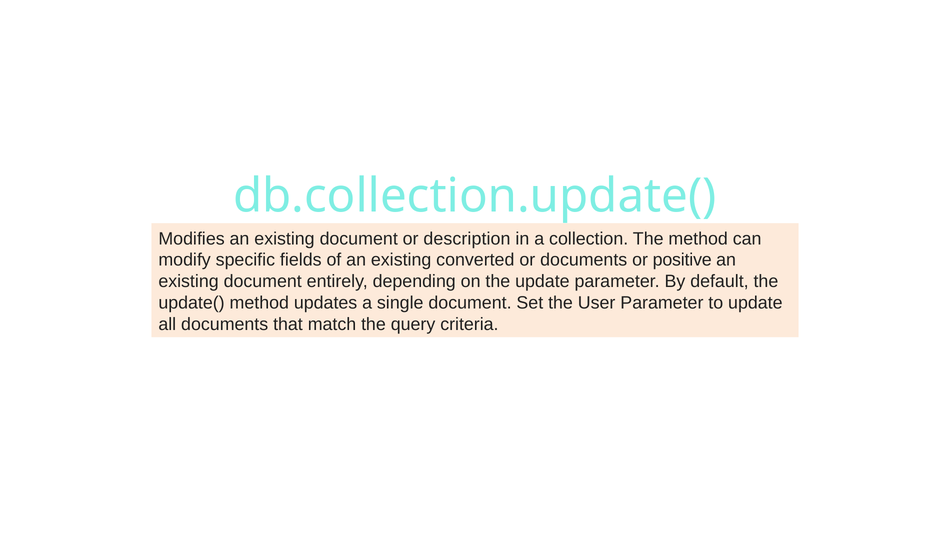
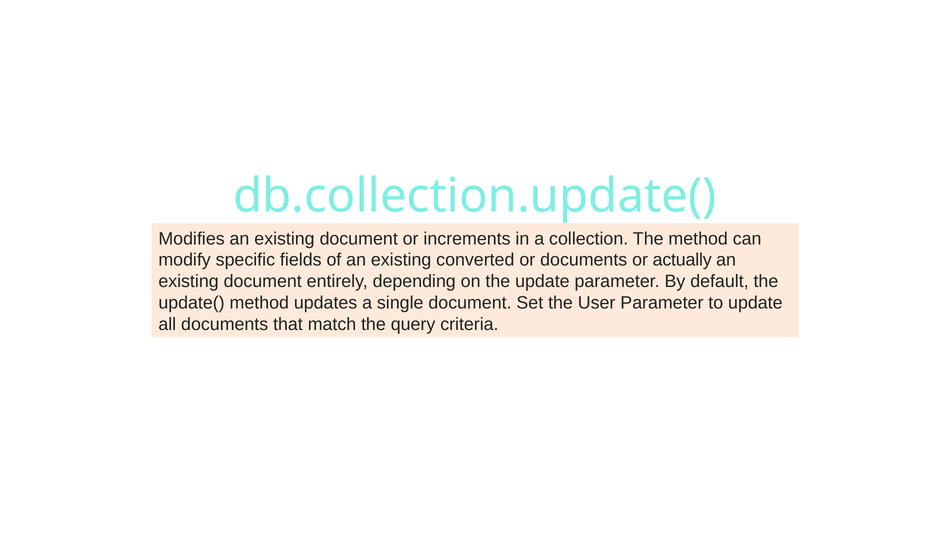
description: description -> increments (467, 238)
positive: positive -> actually (682, 260)
